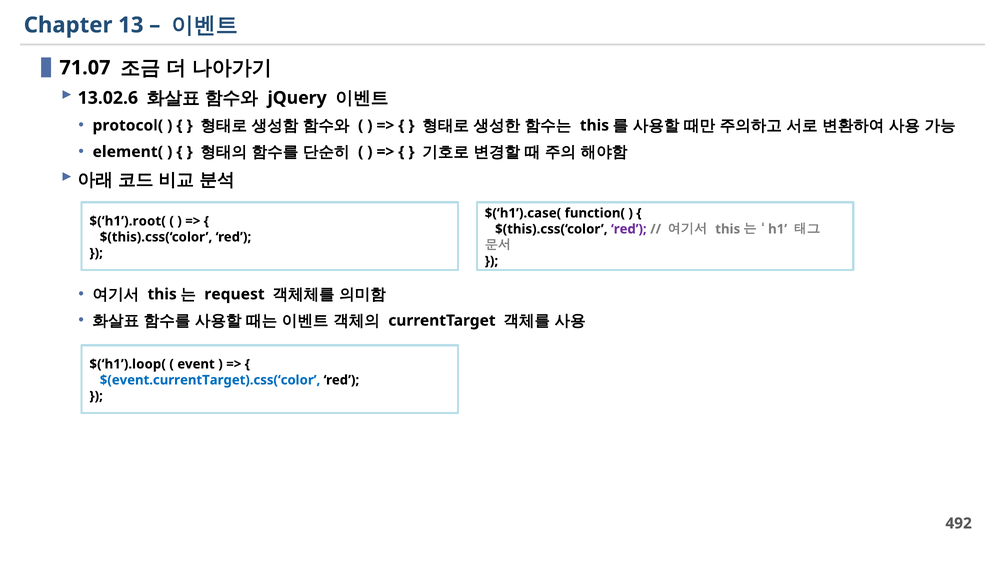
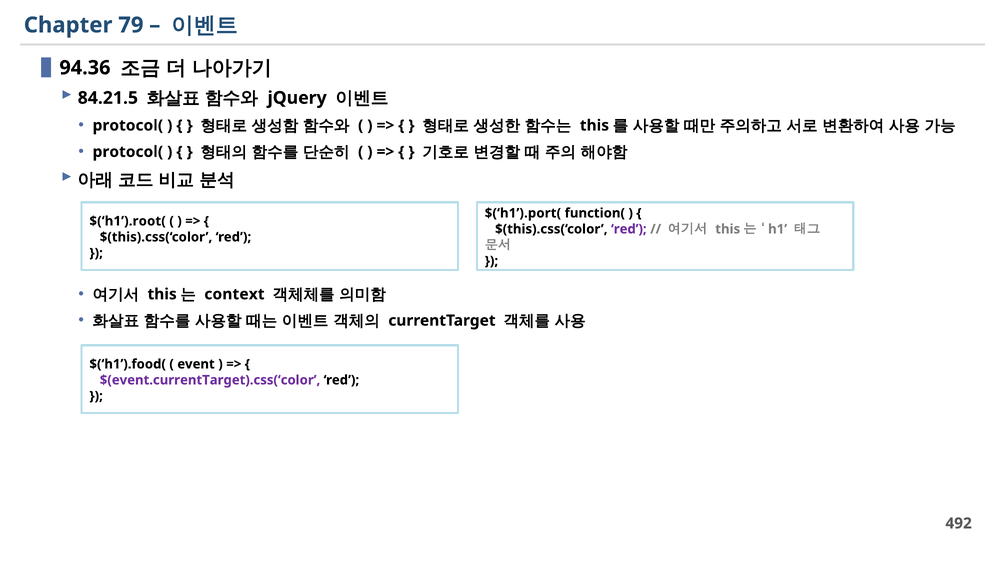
13: 13 -> 79 (131, 25)
71.07: 71.07 -> 94.36 (85, 68)
13.02.6: 13.02.6 -> 84.21.5 (108, 98)
element(: element( -> protocol( (128, 152)
$(‘h1’).case(: $(‘h1’).case( -> $(‘h1’).port( (523, 213)
request: request -> context (234, 294)
$(‘h1’).loop(: $(‘h1’).loop( -> $(‘h1’).food( (128, 364)
$(event.currentTarget).css(‘color colour: blue -> purple (210, 380)
